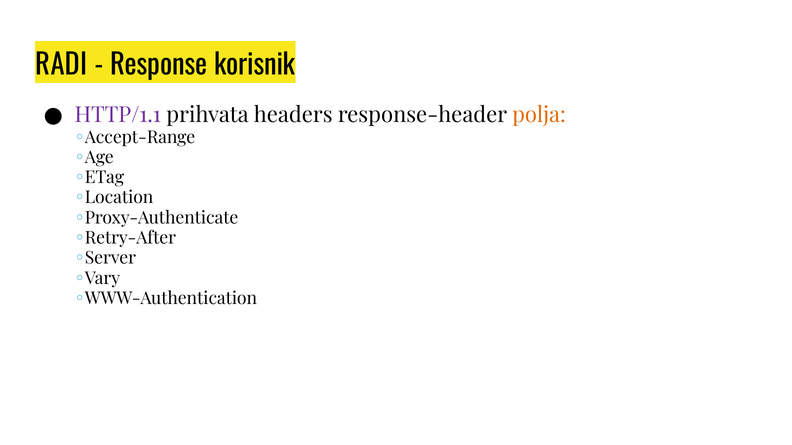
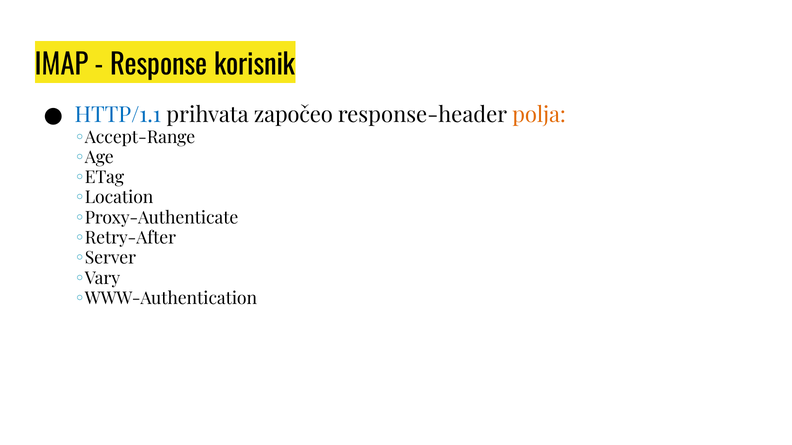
RADI: RADI -> IMAP (62, 66)
HTTP/1.1 colour: purple -> blue (118, 115)
headers: headers -> započeo (293, 115)
